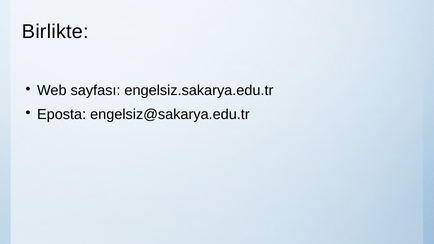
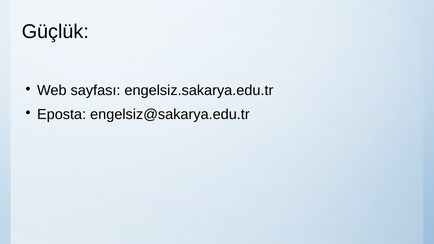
Birlikte: Birlikte -> Güçlük (55, 31)
